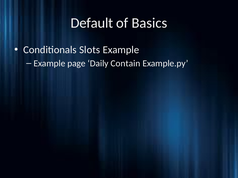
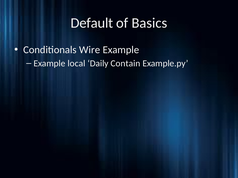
Slots: Slots -> Wire (90, 50)
page: page -> local (76, 64)
